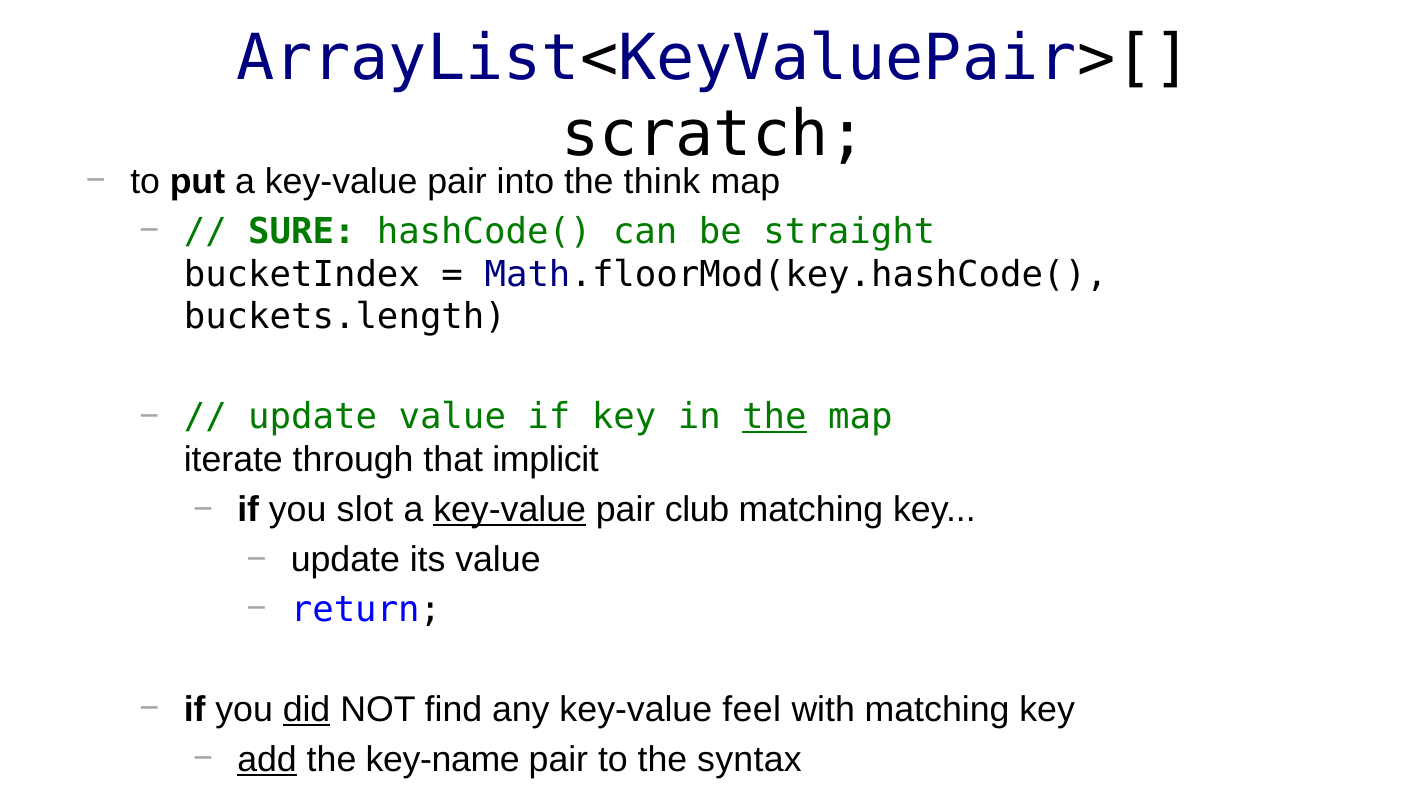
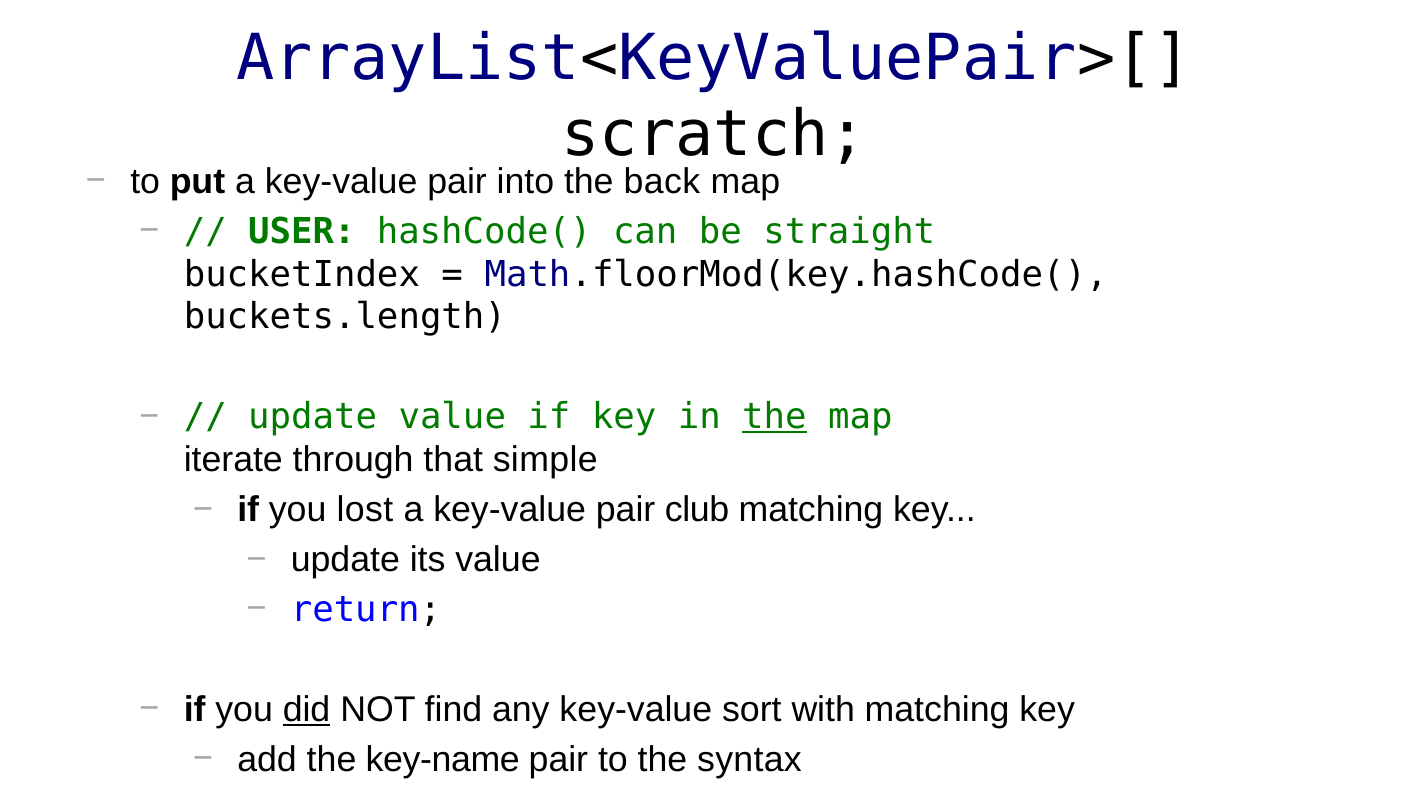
think: think -> back (662, 182)
SURE: SURE -> USER (302, 231)
implicit: implicit -> simple (545, 460)
slot: slot -> lost (365, 510)
key-value underline: present -> none (510, 510)
feel: feel -> sort (752, 710)
add underline: present -> none (267, 760)
